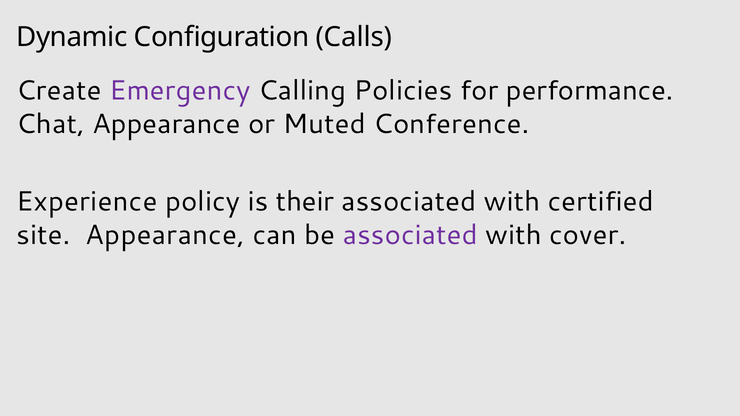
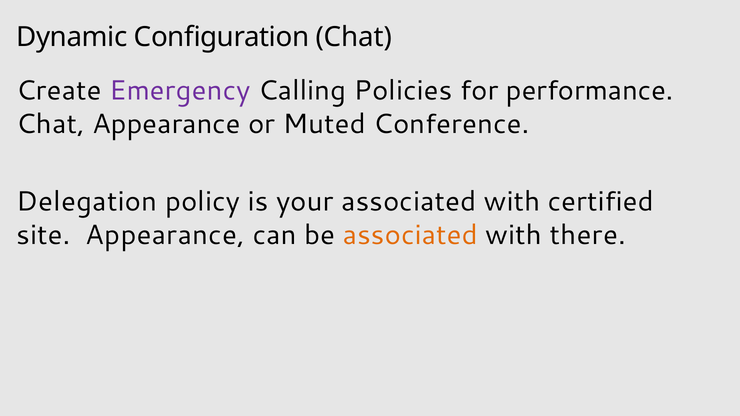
Configuration Calls: Calls -> Chat (354, 37)
Experience: Experience -> Delegation (87, 202)
their: their -> your (305, 202)
associated colour: purple -> orange (410, 235)
cover: cover -> there (588, 235)
